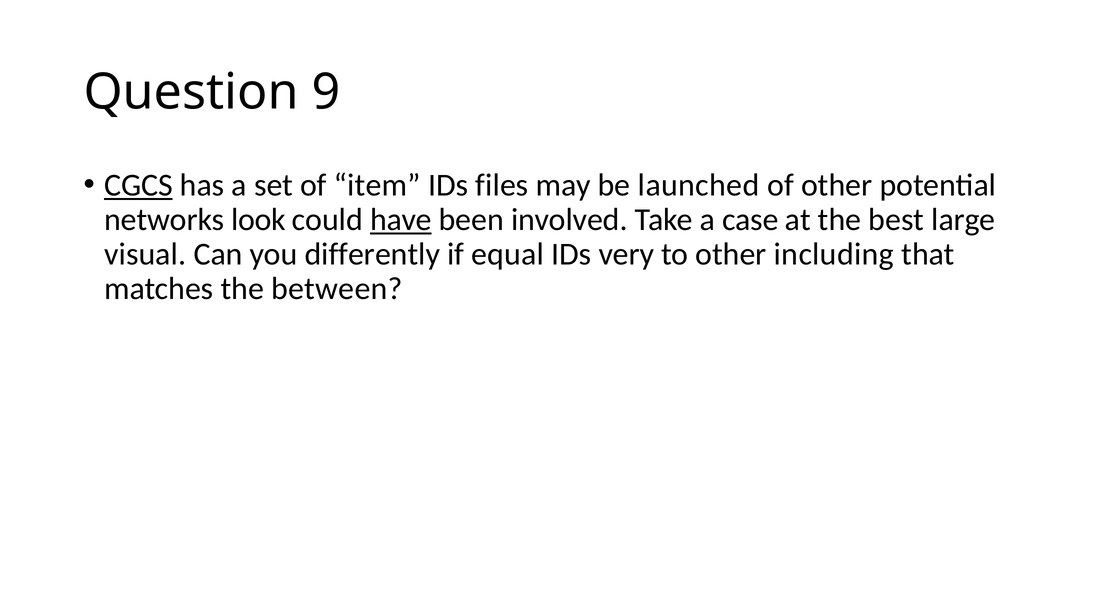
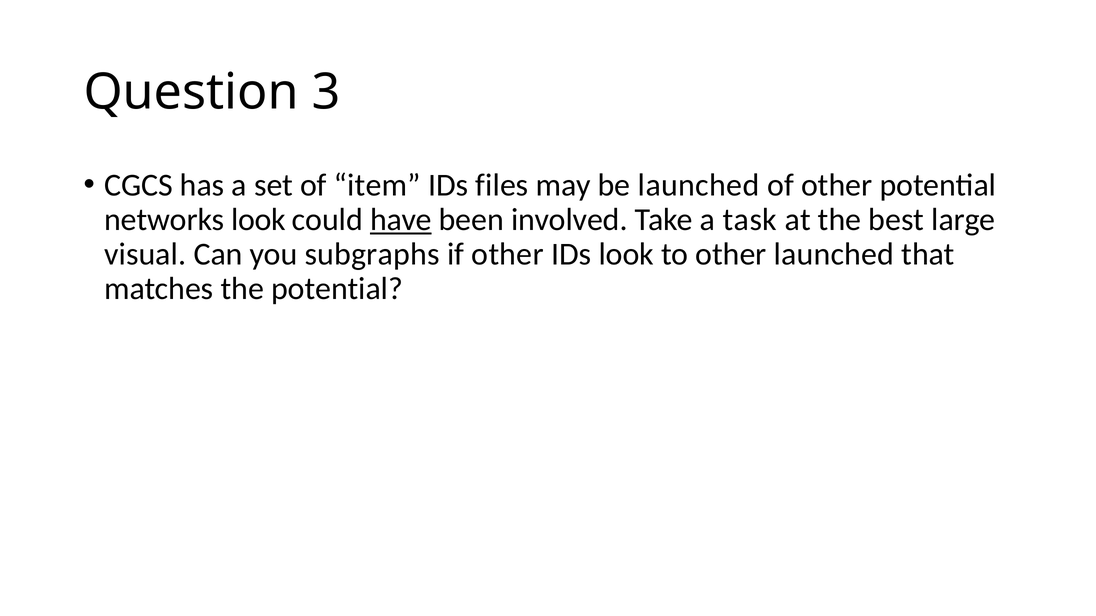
9: 9 -> 3 (326, 92)
CGCS underline: present -> none (138, 185)
case: case -> task (750, 220)
differently: differently -> subgraphs (372, 254)
if equal: equal -> other (508, 254)
IDs very: very -> look (626, 254)
other including: including -> launched (834, 254)
the between: between -> potential (337, 289)
